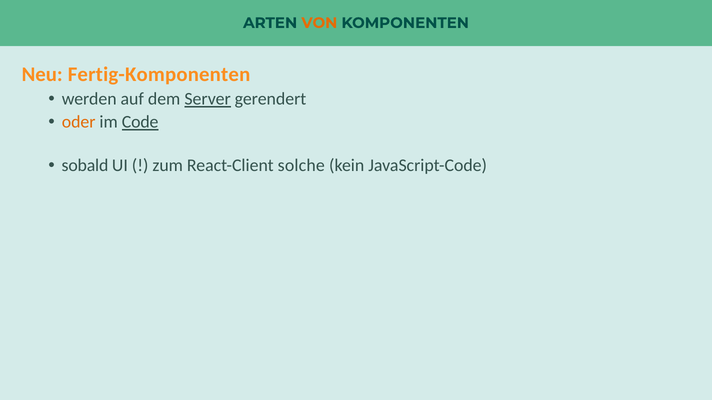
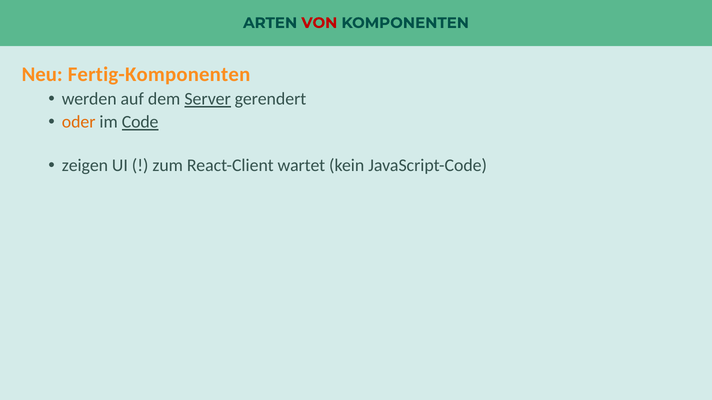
VON colour: orange -> red (319, 23)
sobald: sobald -> zeigen (85, 166)
solche: solche -> wartet (301, 166)
